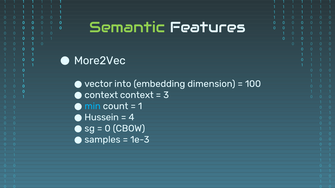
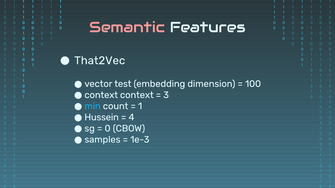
Semantic colour: light green -> pink (127, 28)
More2Vec: More2Vec -> That2Vec (100, 61)
into: into -> test (123, 84)
